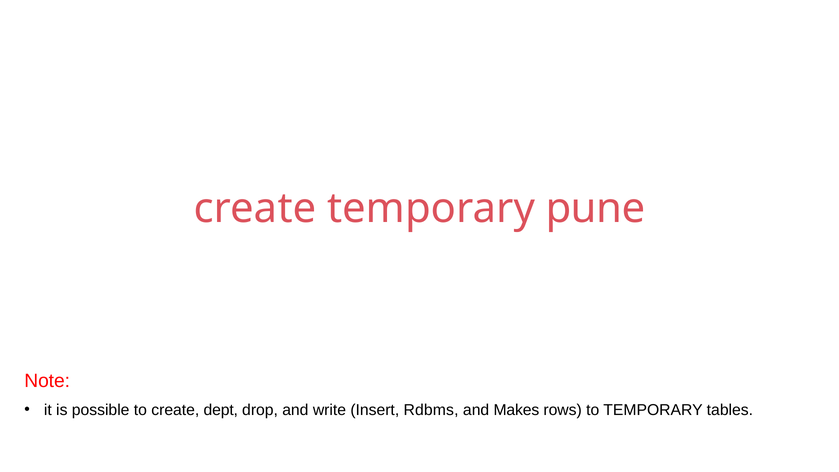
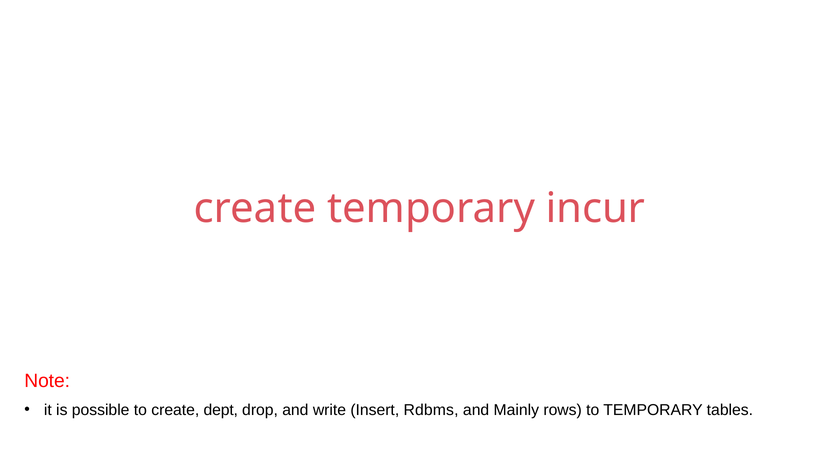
pune: pune -> incur (595, 209)
Makes: Makes -> Mainly (516, 410)
